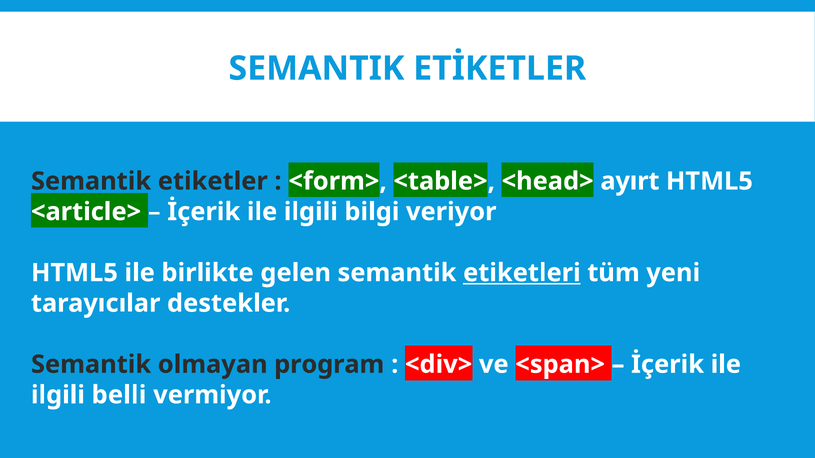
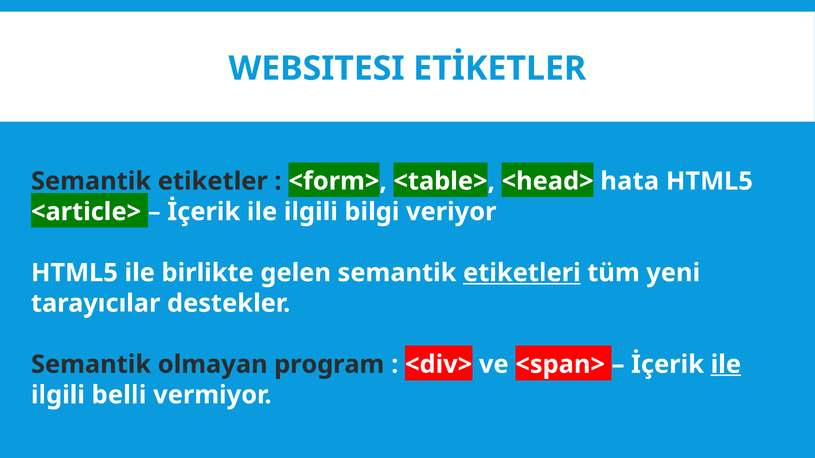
SEMANTIK: SEMANTIK -> WEBSITESI (316, 69)
ayırt: ayırt -> hata (630, 181)
ile underline: none -> present (726, 365)
